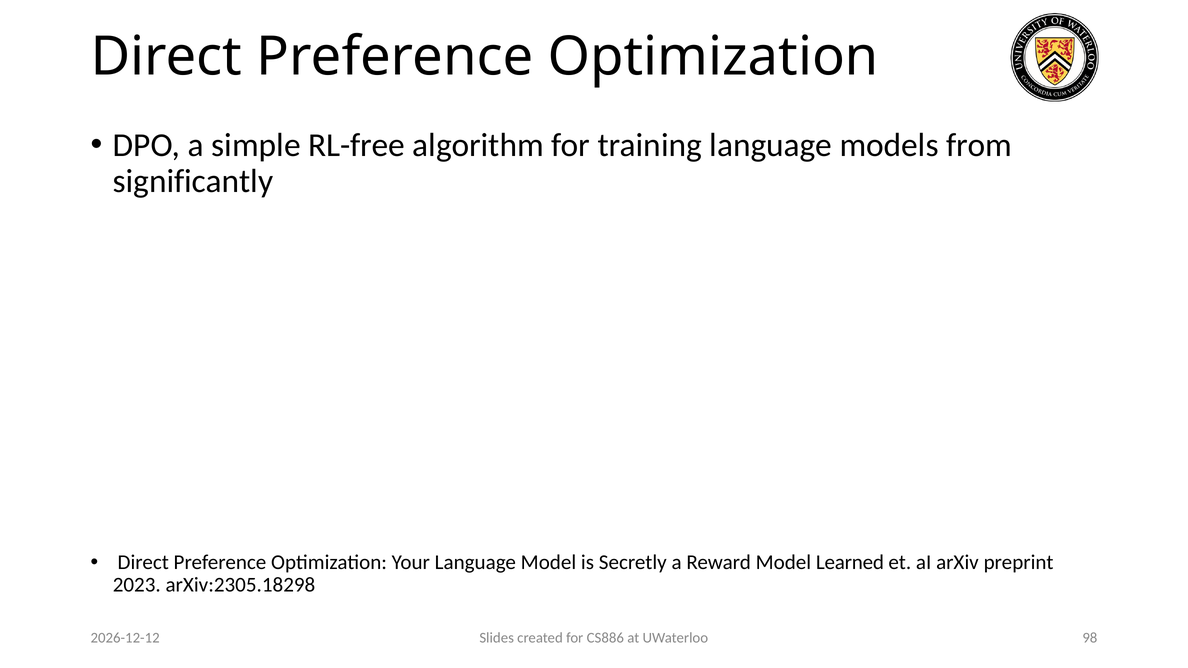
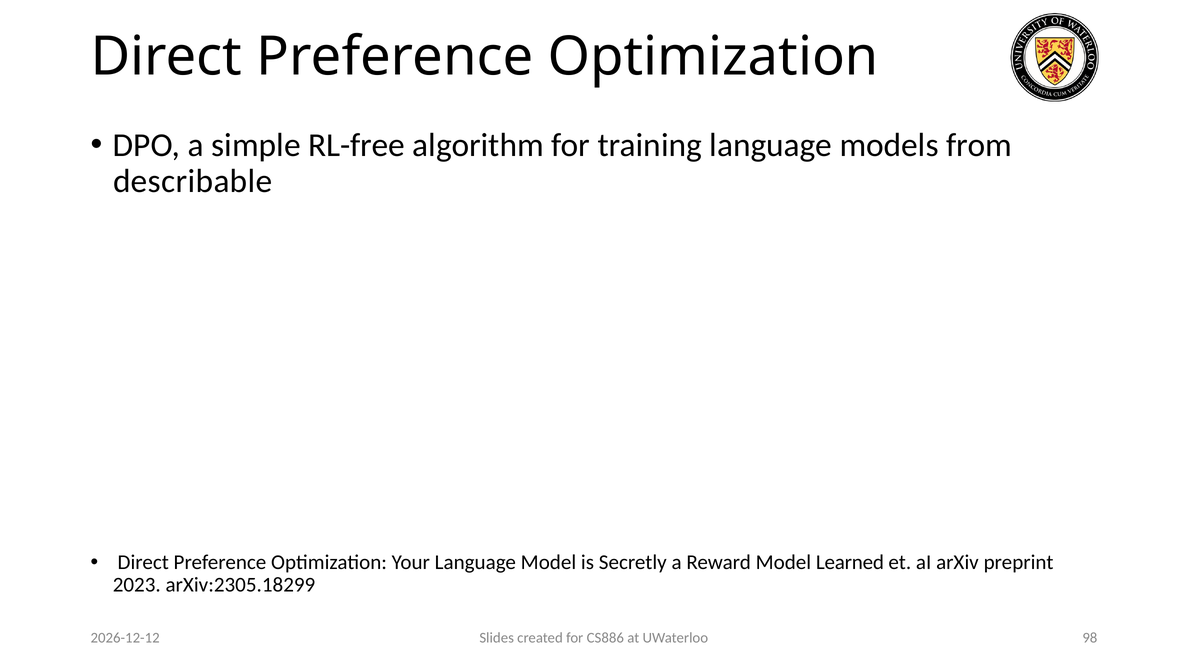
significantly: significantly -> describable (193, 181)
arXiv:2305.18298: arXiv:2305.18298 -> arXiv:2305.18299 (240, 585)
